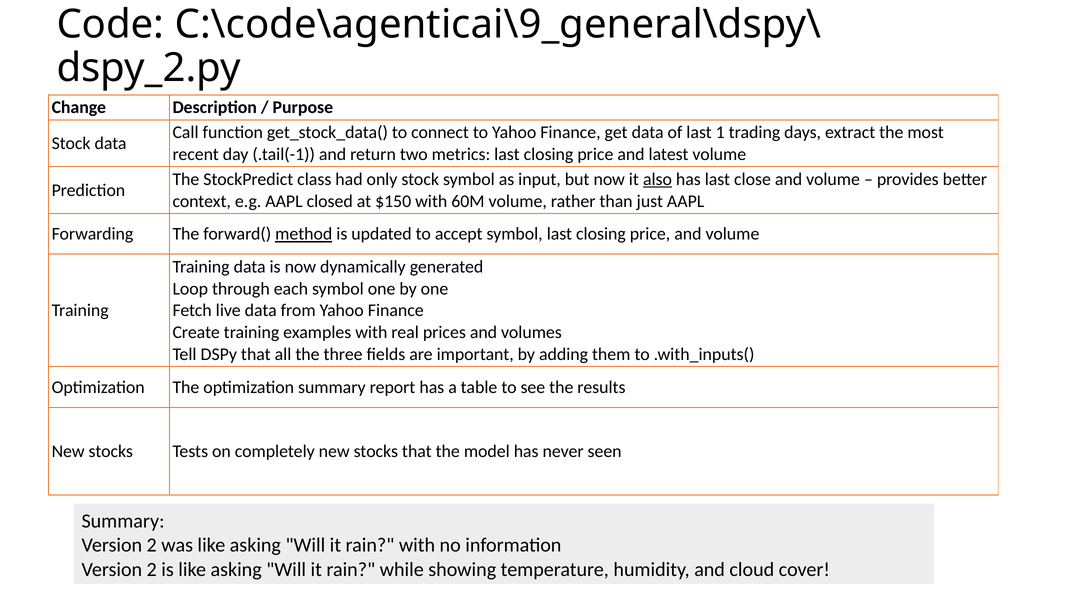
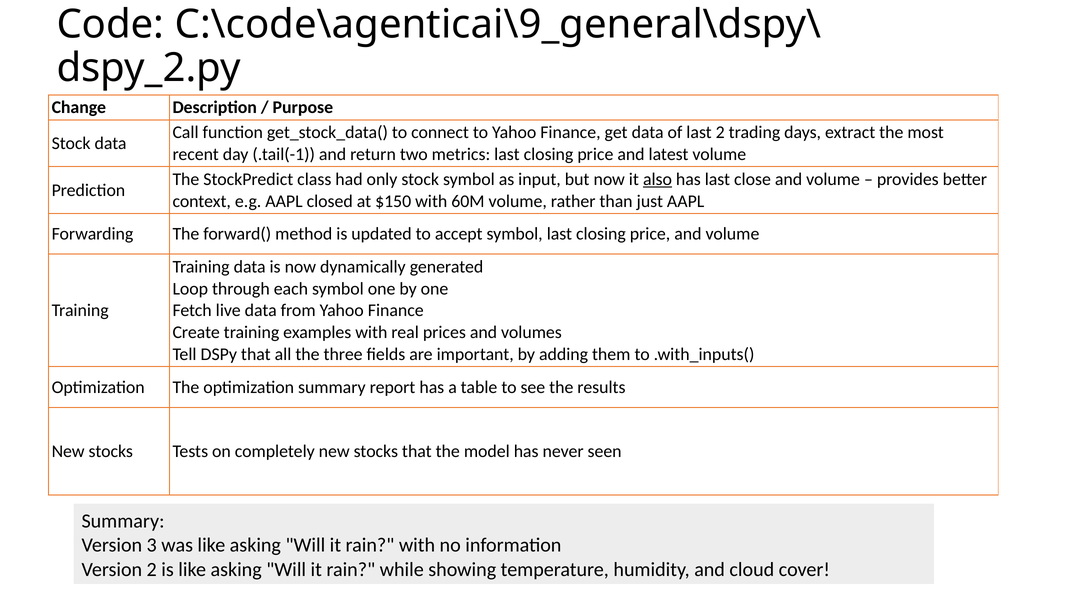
last 1: 1 -> 2 (720, 133)
method underline: present -> none (304, 234)
2: 2 -> 3 (152, 545)
